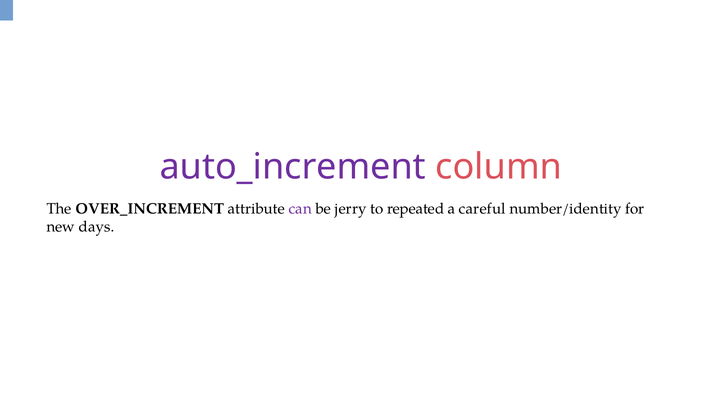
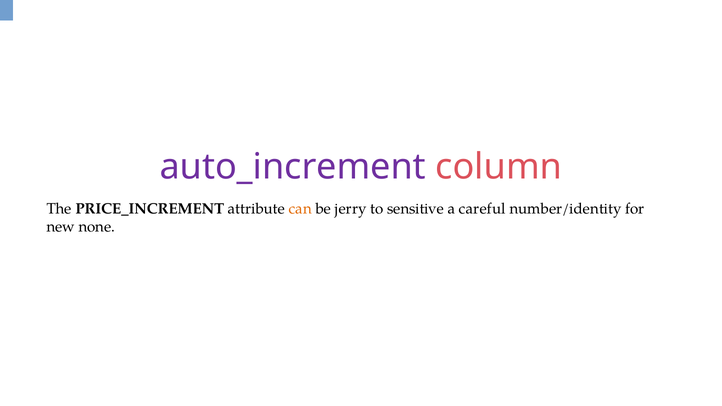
OVER_INCREMENT: OVER_INCREMENT -> PRICE_INCREMENT (150, 209)
can colour: purple -> orange (300, 209)
repeated: repeated -> sensitive (416, 209)
days: days -> none (97, 227)
